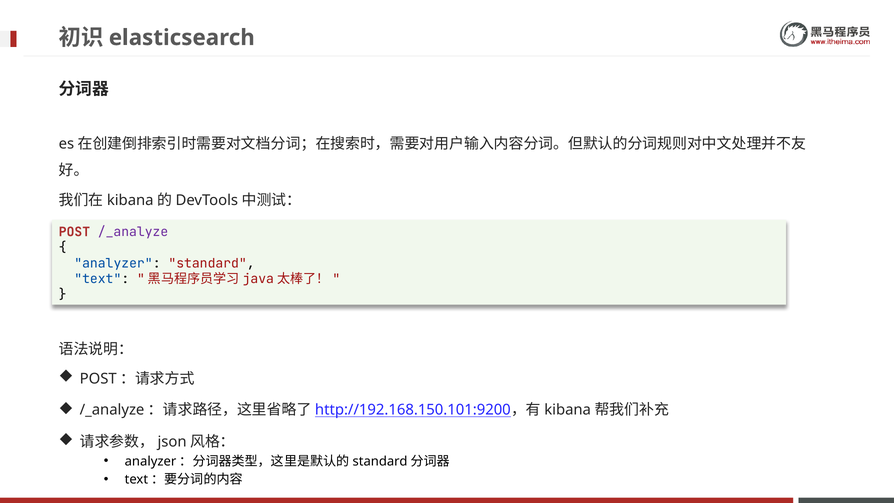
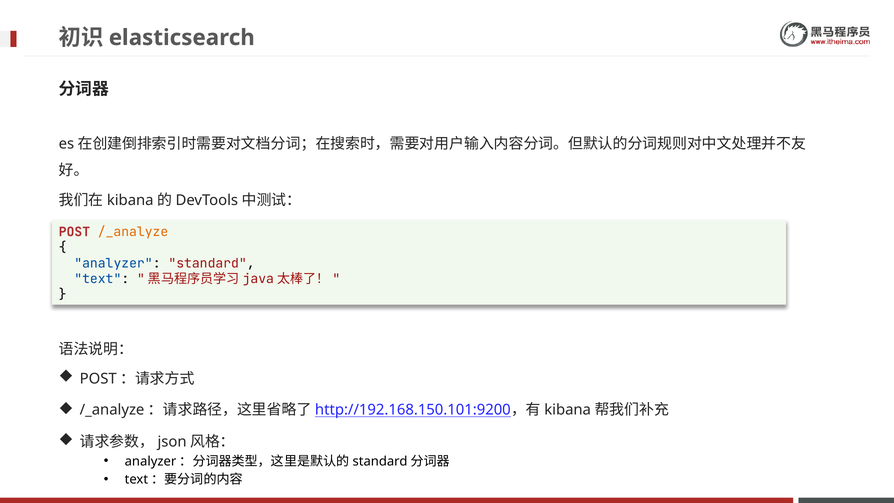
/_analyze colour: purple -> orange (133, 232)
